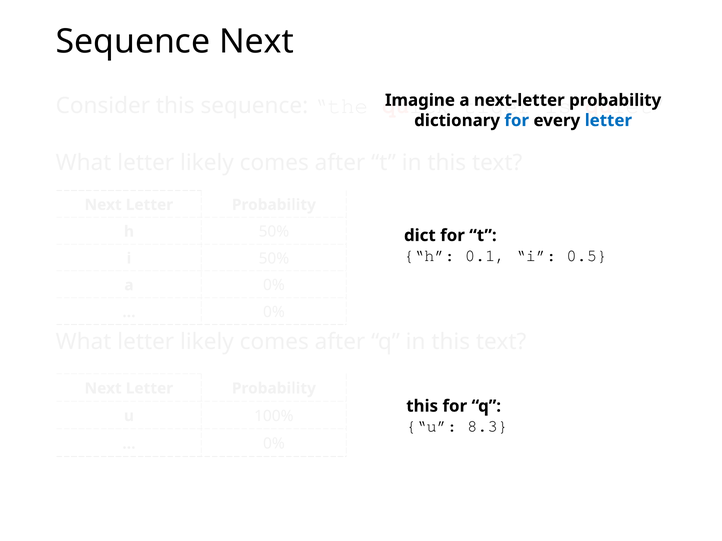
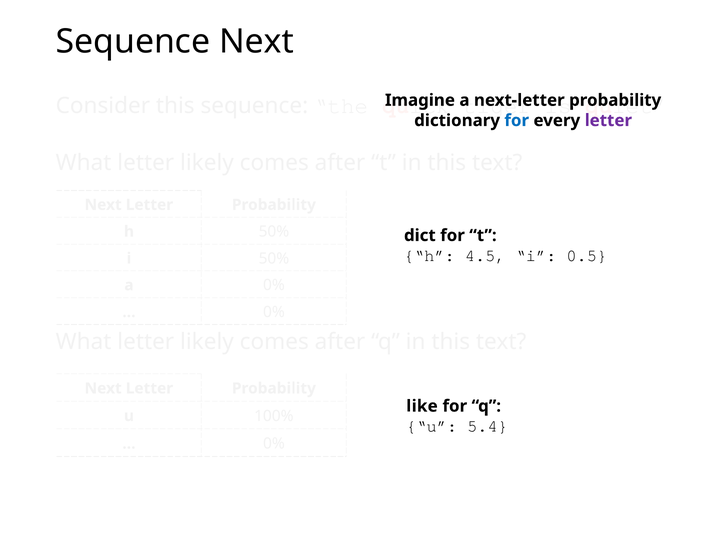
letter colour: blue -> purple (608, 121)
0.1: 0.1 -> 4.5 (485, 256)
this: this -> like (422, 406)
8.3: 8.3 -> 5.4 (488, 427)
